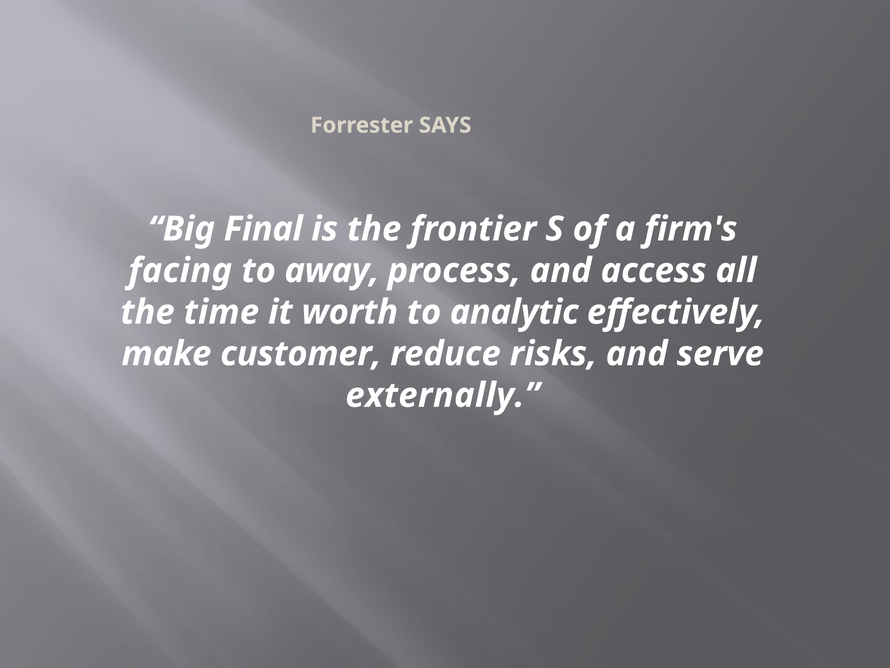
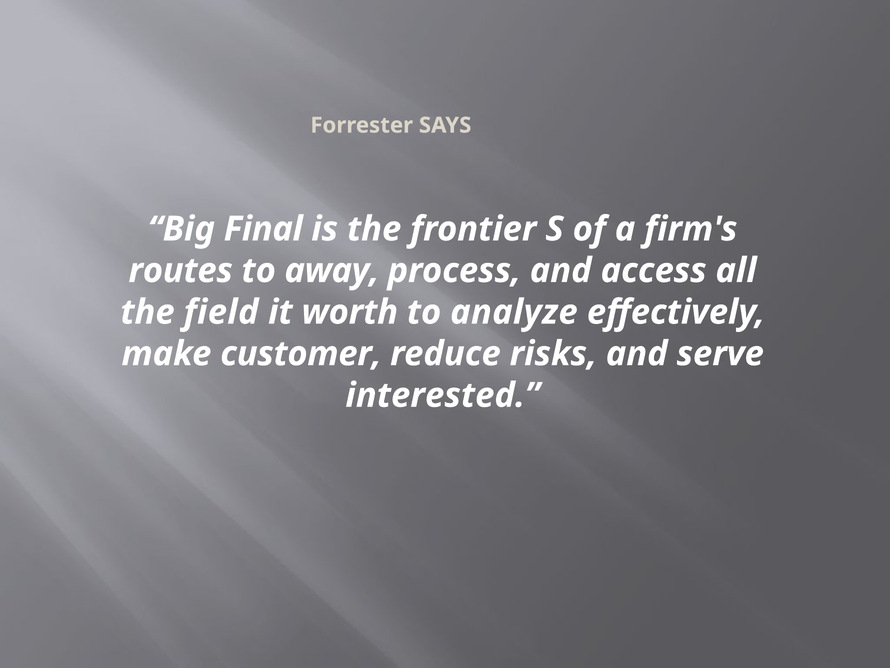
facing: facing -> routes (181, 270)
time: time -> field (221, 312)
analytic: analytic -> analyze (514, 312)
externally: externally -> interested (443, 395)
